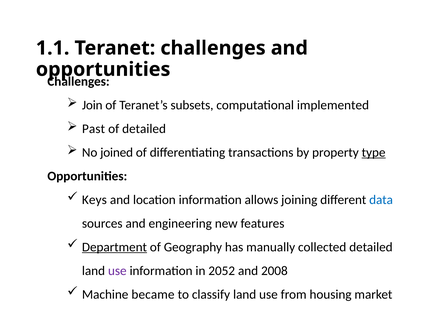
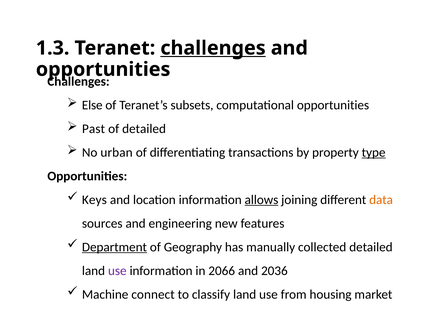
1.1: 1.1 -> 1.3 (53, 48)
challenges underline: none -> present (213, 48)
Join: Join -> Else (92, 105)
computational implemented: implemented -> opportunities (333, 105)
joined: joined -> urban (117, 153)
allows underline: none -> present (261, 200)
data colour: blue -> orange (381, 200)
2052: 2052 -> 2066 (222, 271)
2008: 2008 -> 2036 (274, 271)
became: became -> connect (153, 295)
